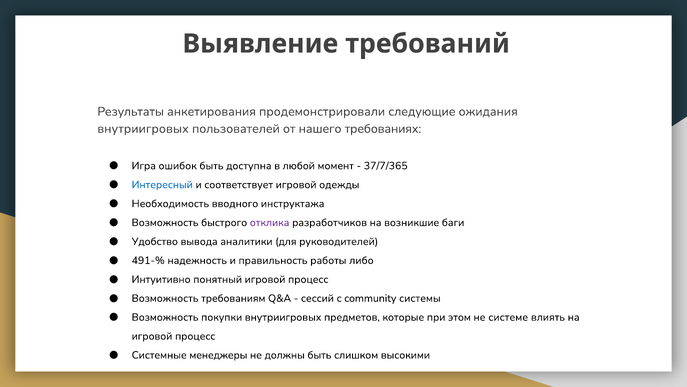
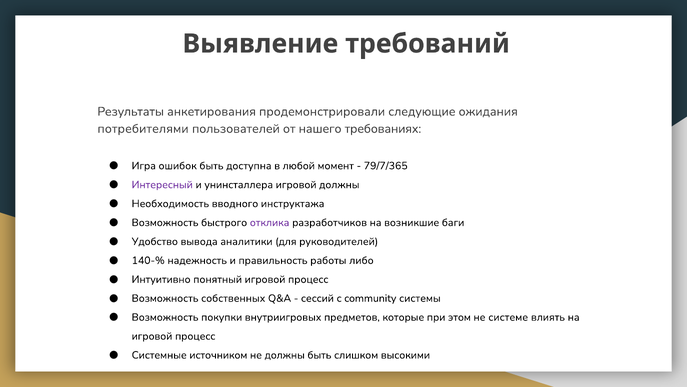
внутриигровых: внутриигровых -> потребителями (143, 129)
37/7/365: 37/7/365 -> 79/7/365 (386, 166)
Интересный colour: blue -> purple (162, 184)
соответствует: соответствует -> унинсталлера (239, 184)
игровой одежды: одежды -> должны (339, 184)
491-%: 491-% -> 140-% (148, 260)
требованиям: требованиям -> собственных (233, 298)
менеджеры: менеджеры -> источником (218, 355)
